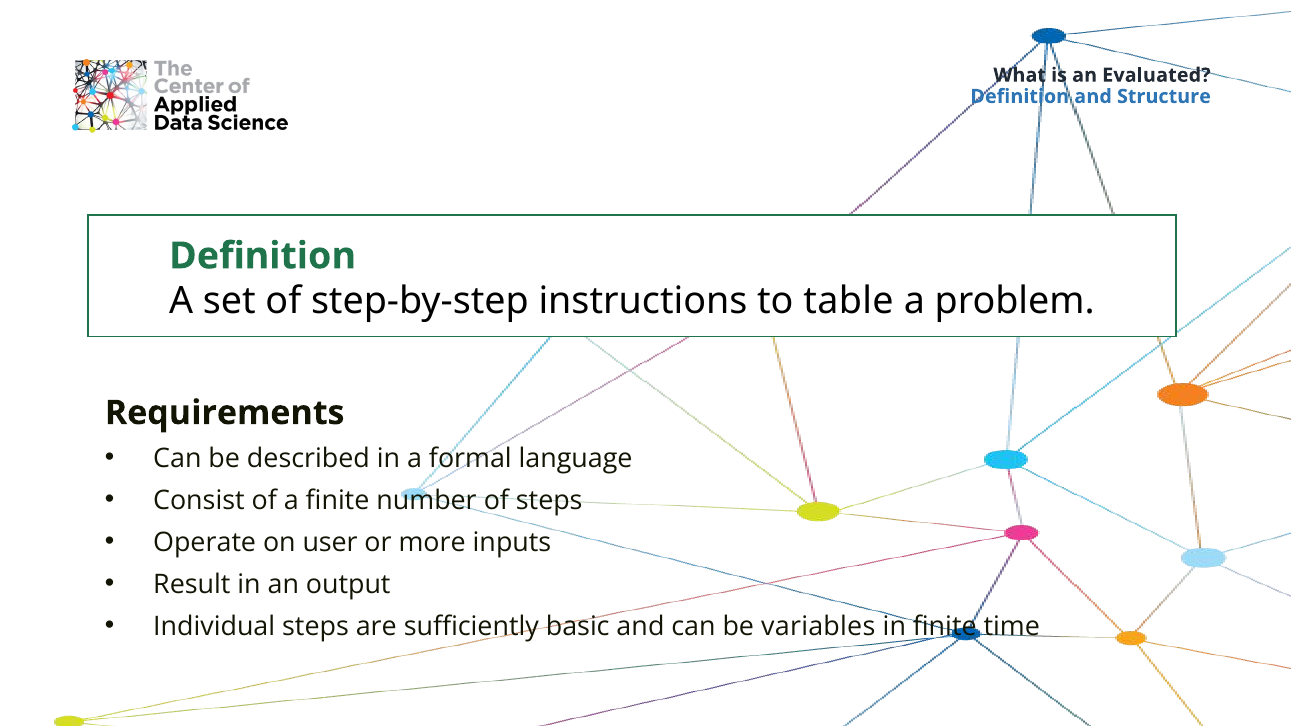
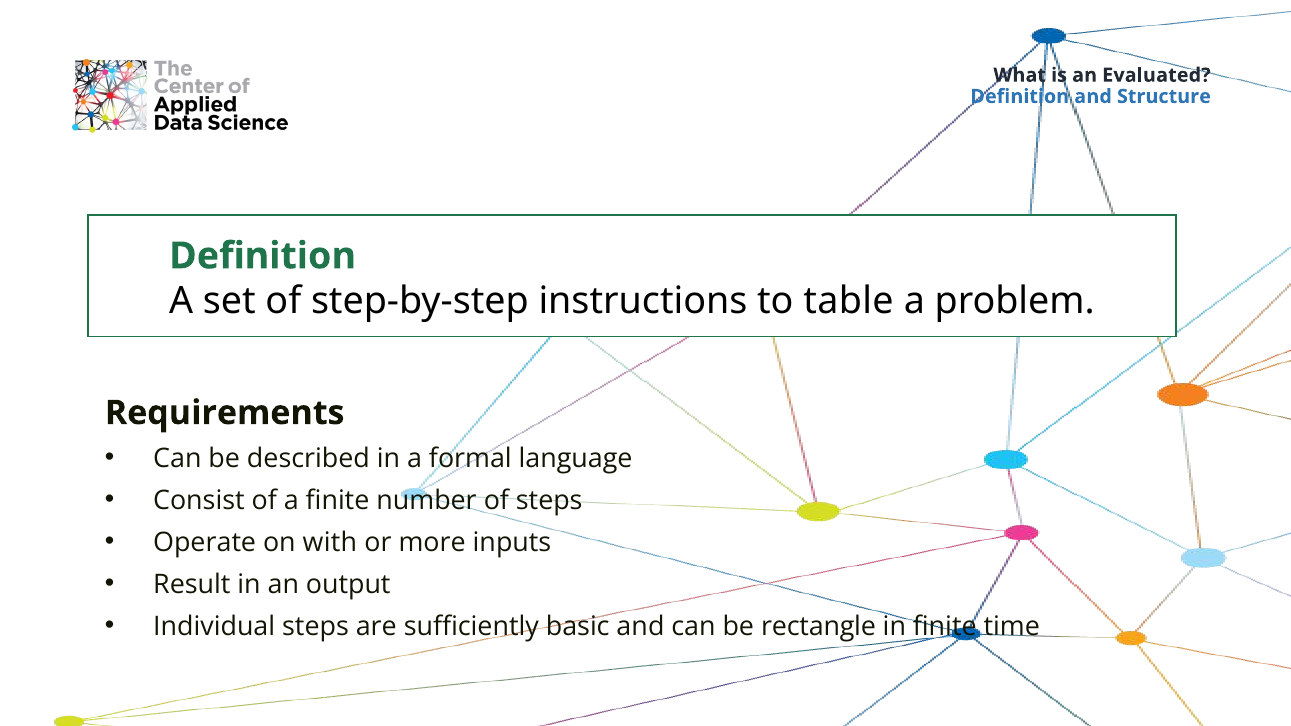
user: user -> with (330, 543)
variables: variables -> rectangle (818, 626)
